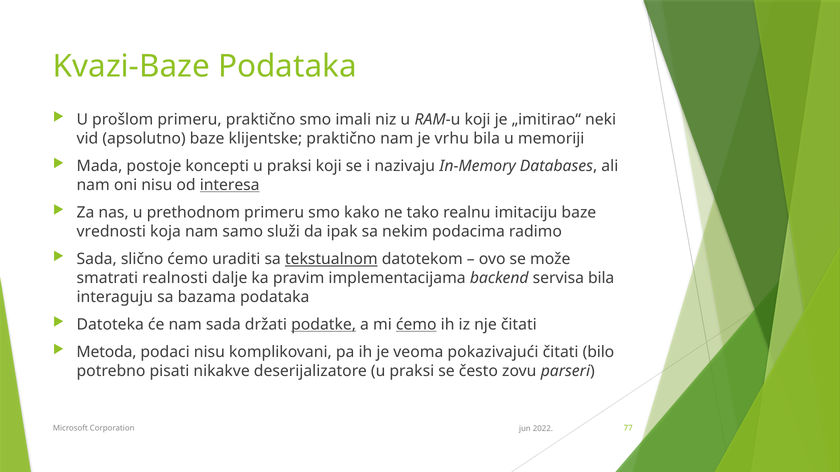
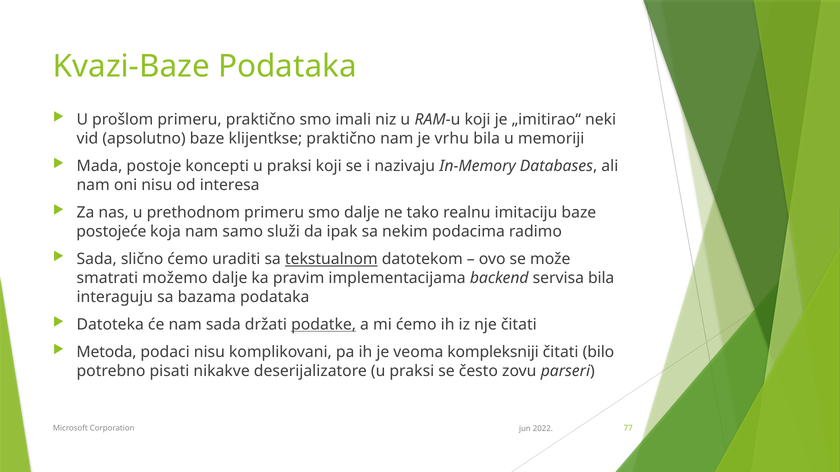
klijentske: klijentske -> klijentkse (265, 139)
interesa underline: present -> none (230, 185)
smo kako: kako -> dalje (362, 213)
vrednosti: vrednosti -> postojeće (111, 232)
realnosti: realnosti -> možemo (175, 278)
ćemo underline: present -> none (416, 325)
pokazivajući: pokazivajući -> kompleksniji (493, 352)
